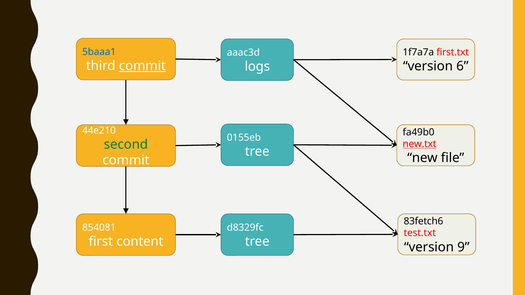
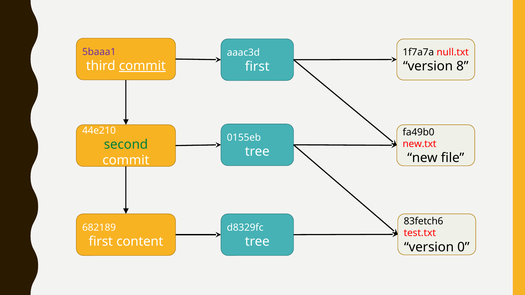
5baaa1 colour: blue -> purple (99, 52)
first.txt: first.txt -> null.txt (453, 52)
6: 6 -> 8 (462, 66)
logs: logs -> first (257, 67)
new.txt underline: present -> none (420, 144)
854081: 854081 -> 682189 (99, 228)
9: 9 -> 0 (463, 247)
